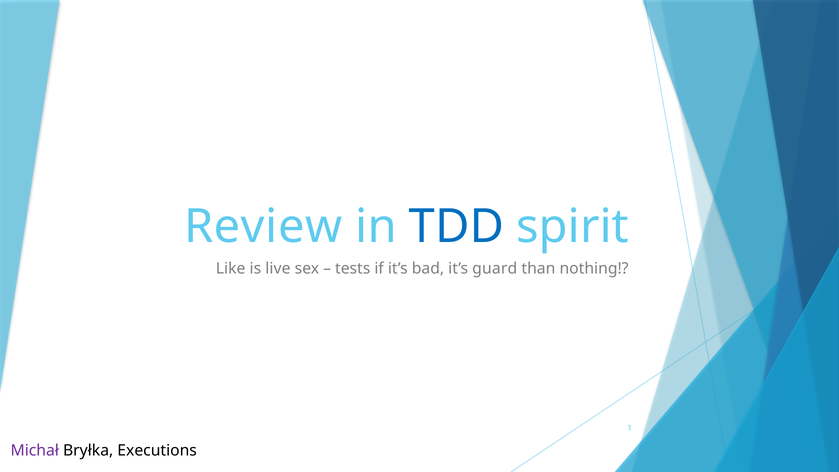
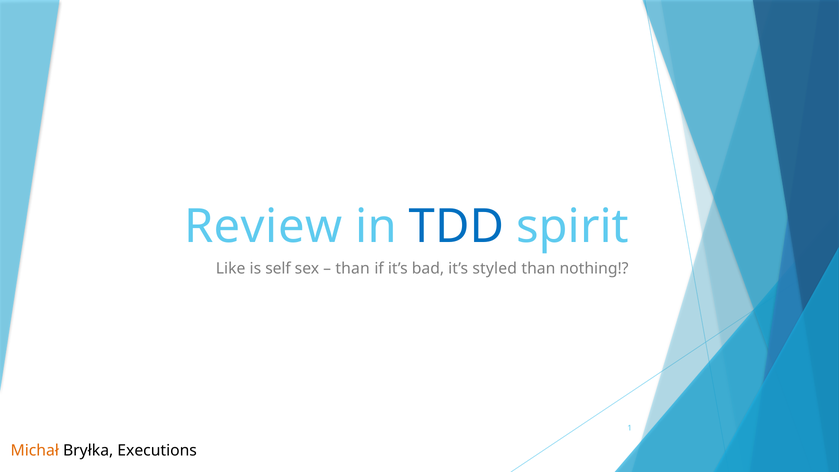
live: live -> self (278, 269)
tests: tests -> than (353, 269)
guard: guard -> styled (495, 269)
Michał colour: purple -> orange (35, 451)
